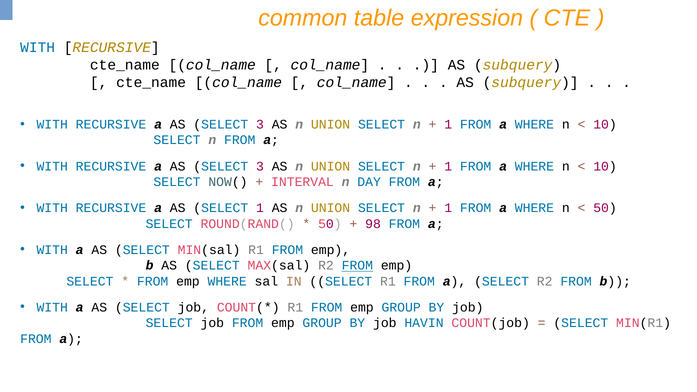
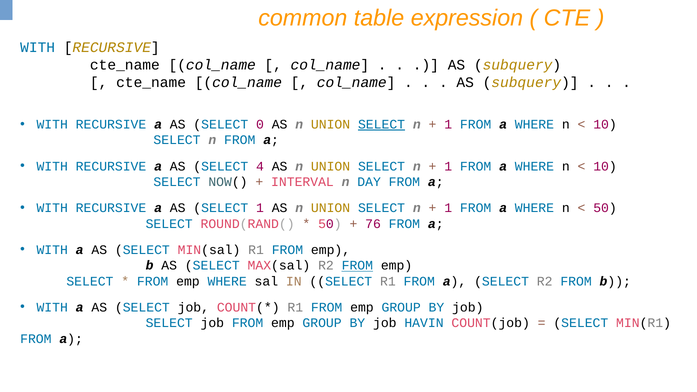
3: 3 -> 0 (260, 124)
SELECT underline: none -> present (382, 124)
3: 3 -> 4 (260, 166)
98: 98 -> 76 (373, 224)
